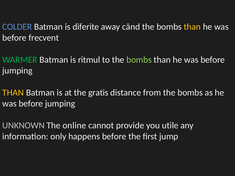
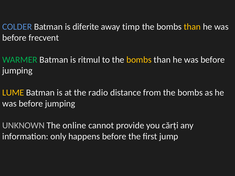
când: când -> timp (131, 27)
bombs colour: light green -> yellow (139, 60)
THAN: THAN -> LUME (13, 93)
gratis: gratis -> radio (98, 93)
utile: utile -> cărți (170, 126)
